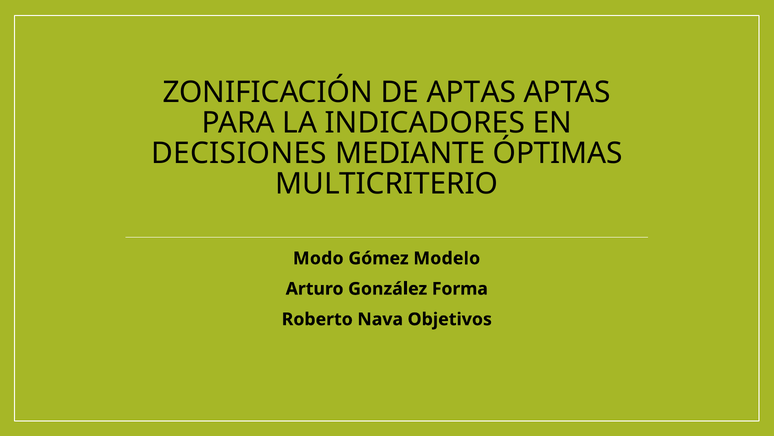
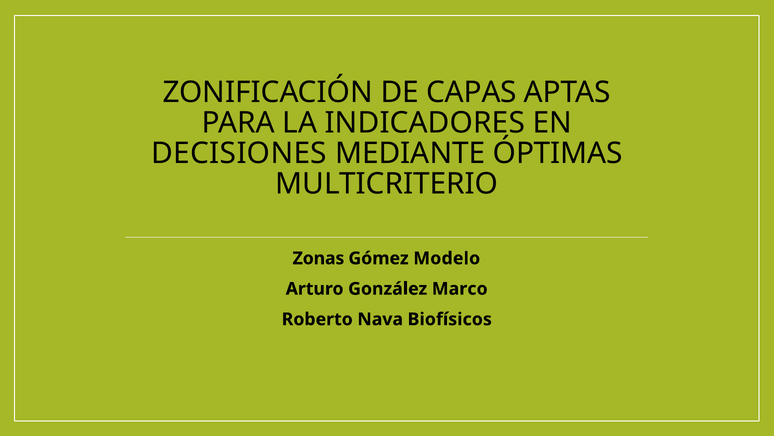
DE APTAS: APTAS -> CAPAS (472, 92)
Modo: Modo -> Zonas (318, 258)
Forma: Forma -> Marco (460, 288)
Objetivos: Objetivos -> Biofísicos (450, 319)
